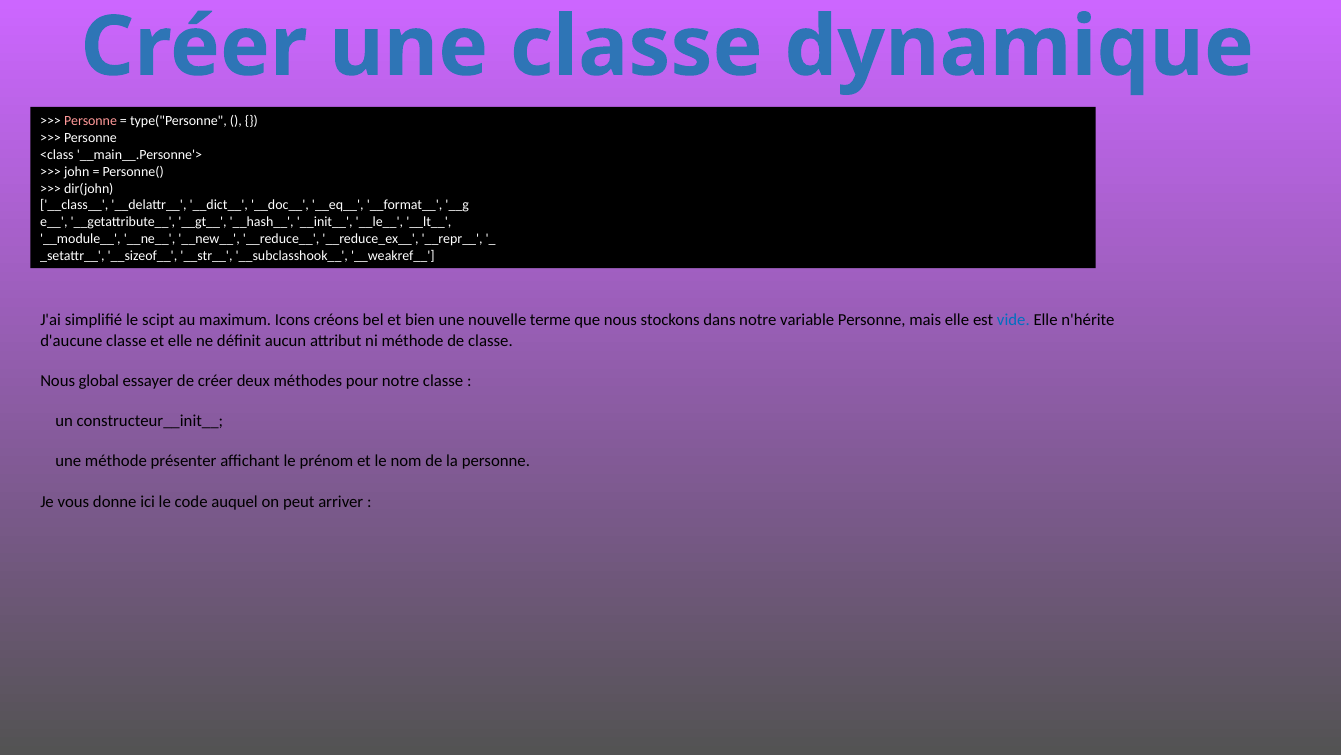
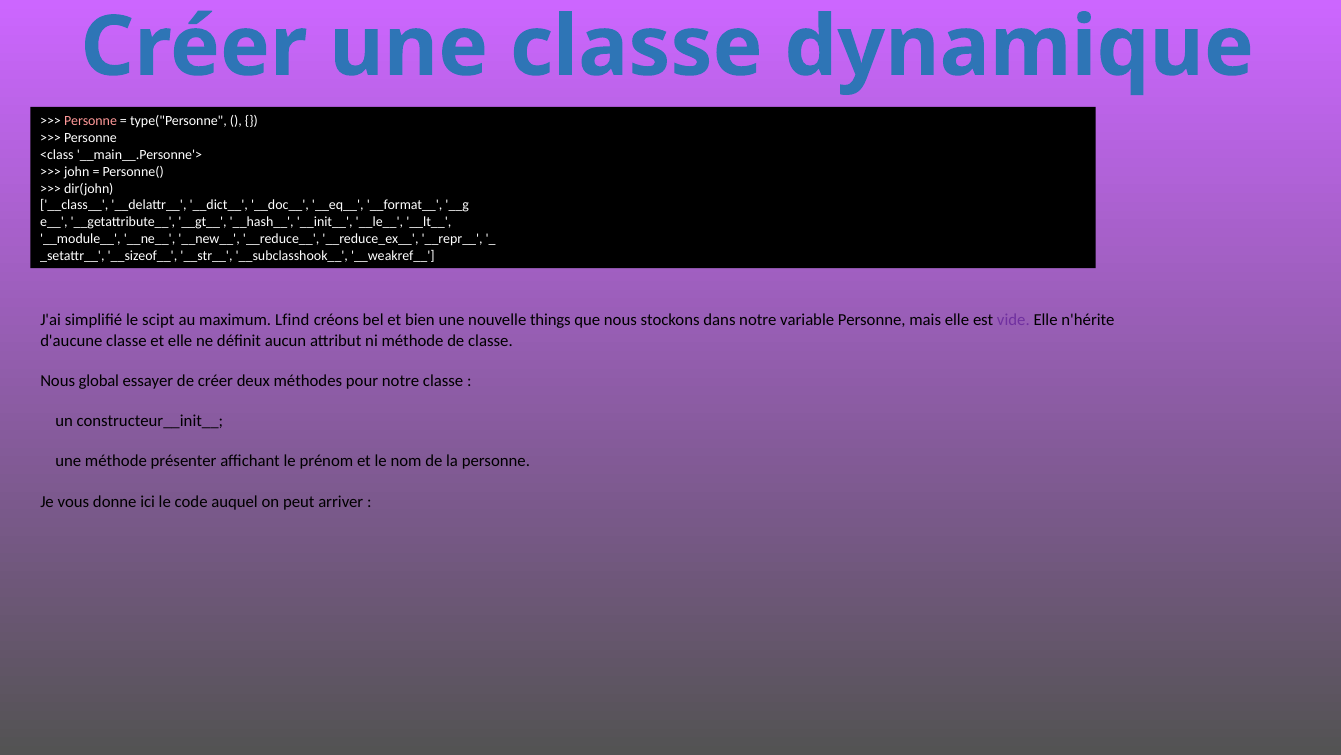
Icons: Icons -> Lfind (292, 320)
terme: terme -> things (550, 320)
vide colour: blue -> purple (1013, 320)
